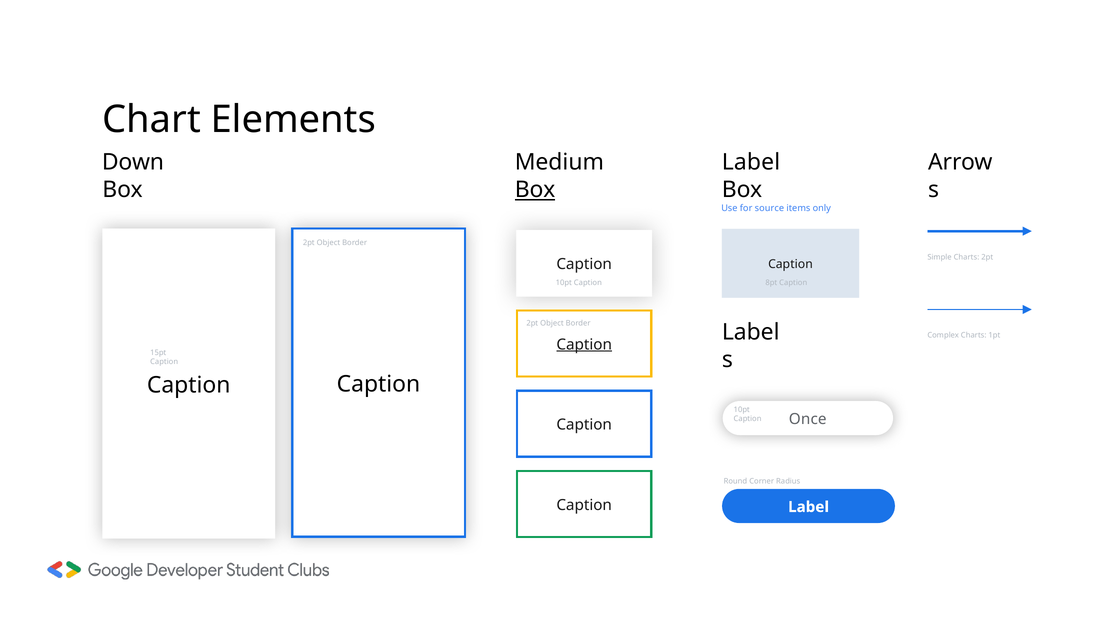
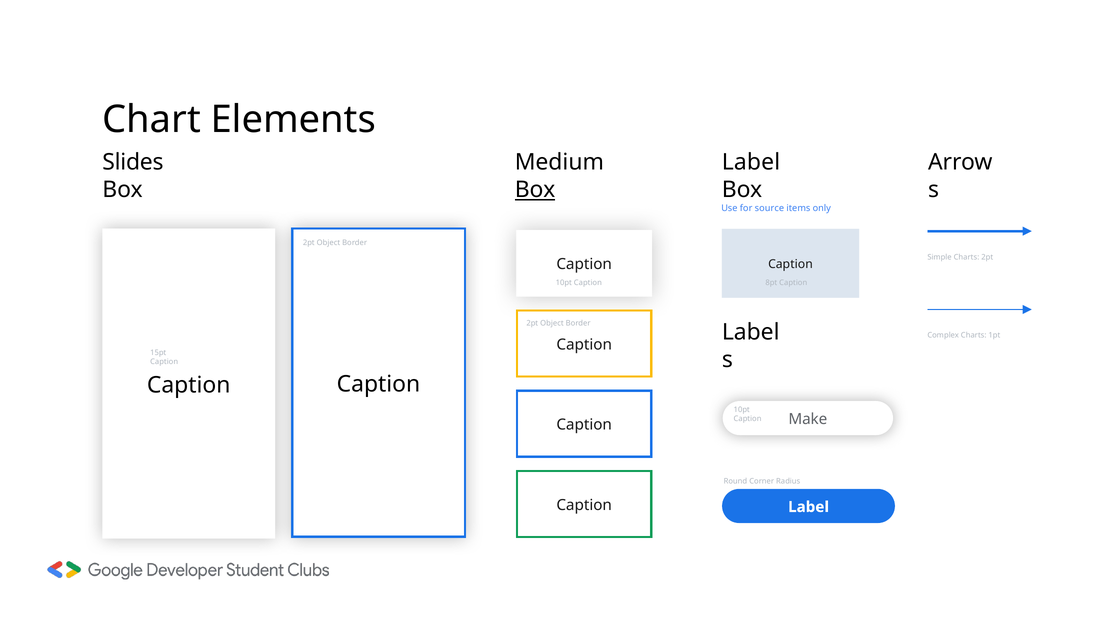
Down: Down -> Slides (133, 162)
Caption underline: present -> none (584, 344)
Once: Once -> Make (808, 419)
